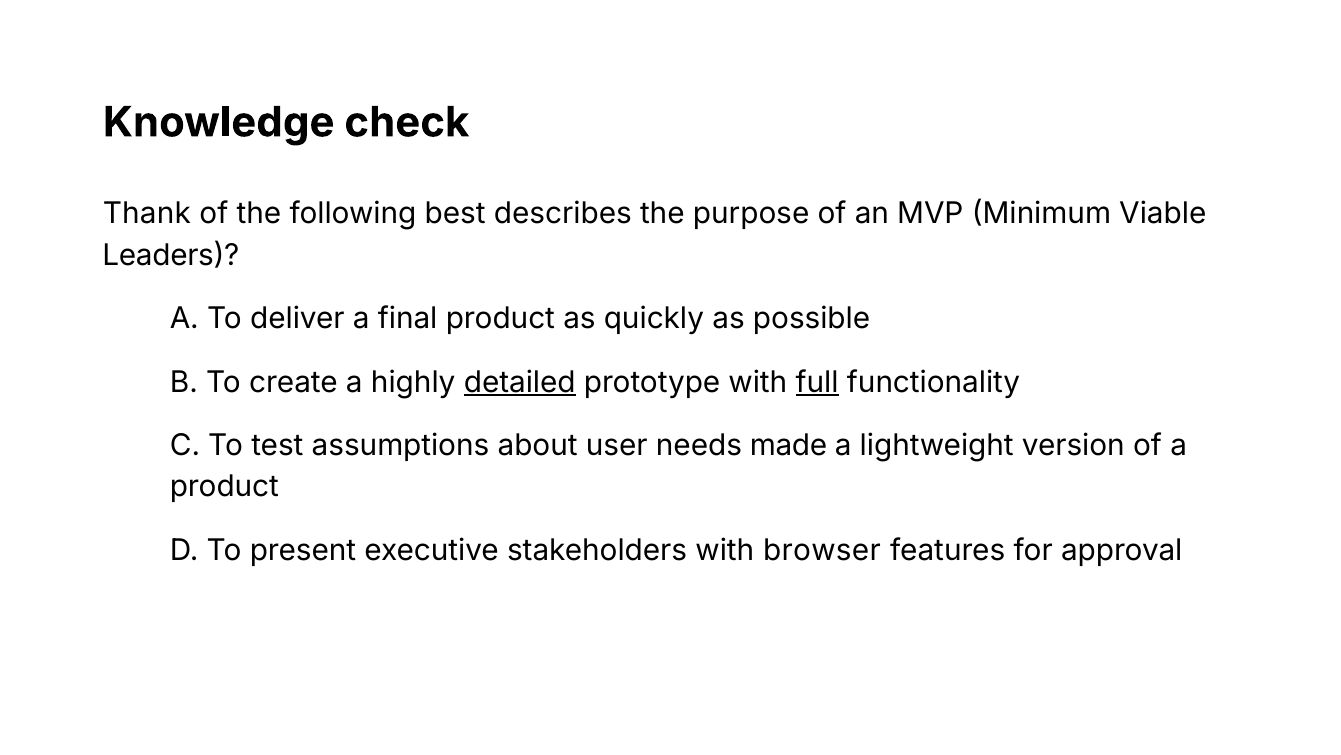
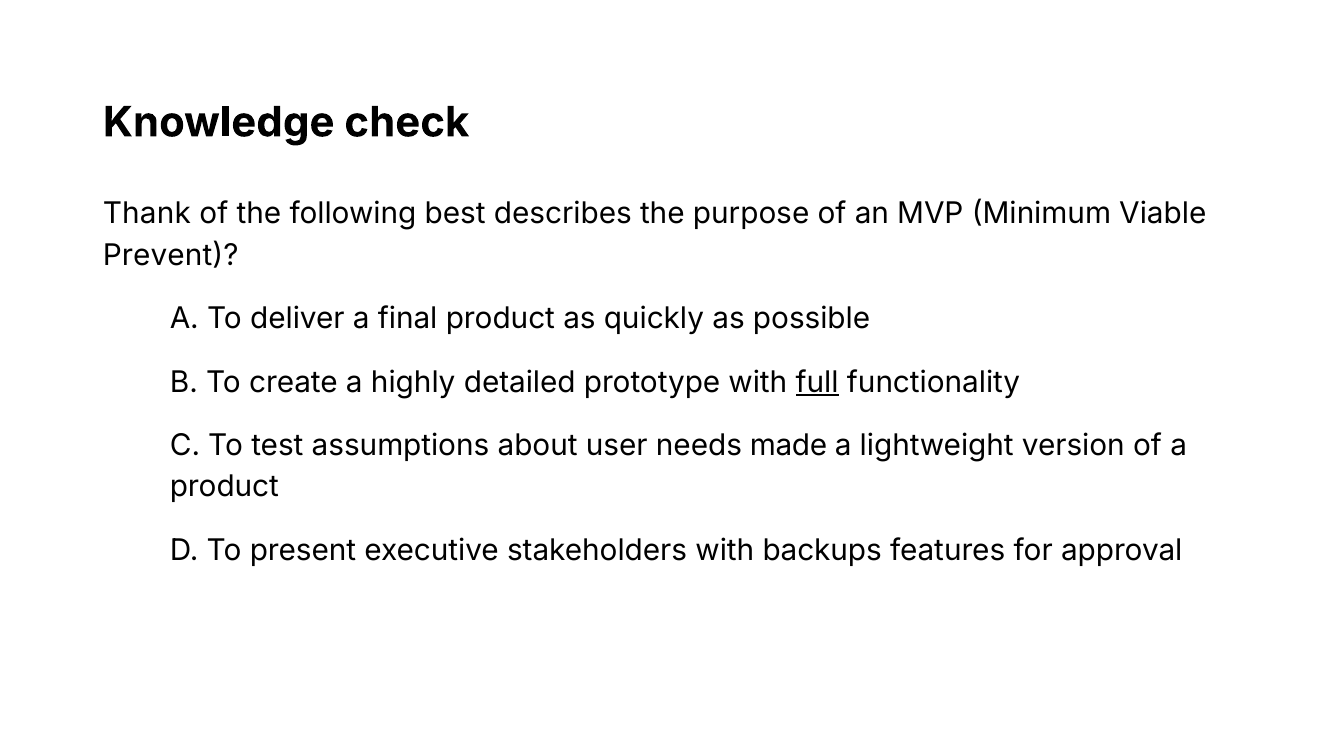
Leaders: Leaders -> Prevent (171, 255)
detailed underline: present -> none (520, 382)
browser: browser -> backups (822, 550)
